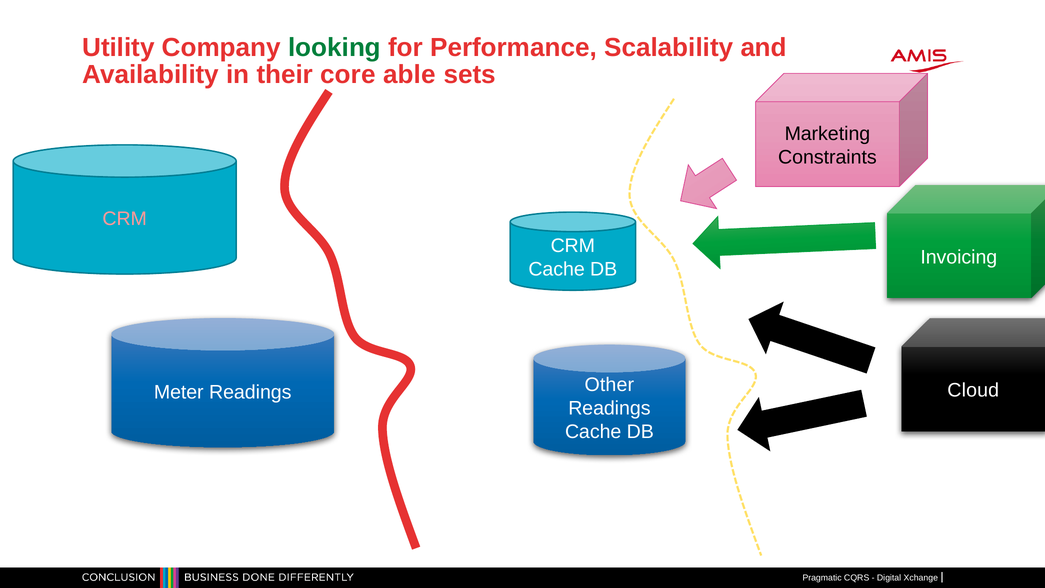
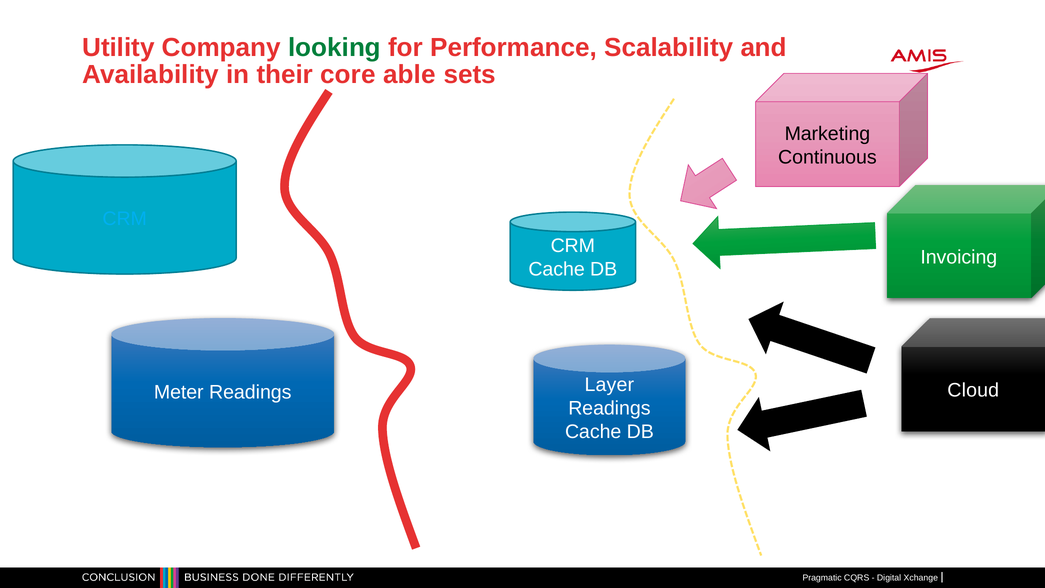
Constraints: Constraints -> Continuous (827, 157)
CRM colour: pink -> light blue (125, 219)
Other: Other -> Layer (609, 385)
